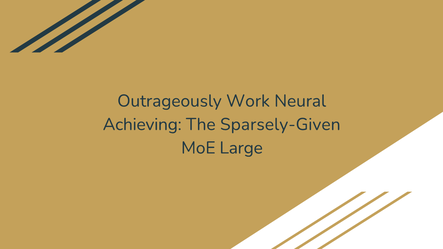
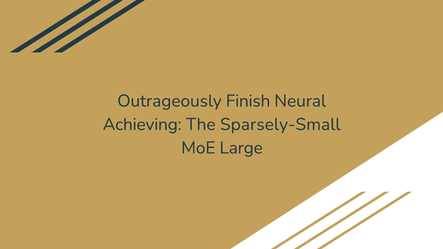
Work: Work -> Finish (248, 101)
Sparsely-Given: Sparsely-Given -> Sparsely-Small (280, 124)
